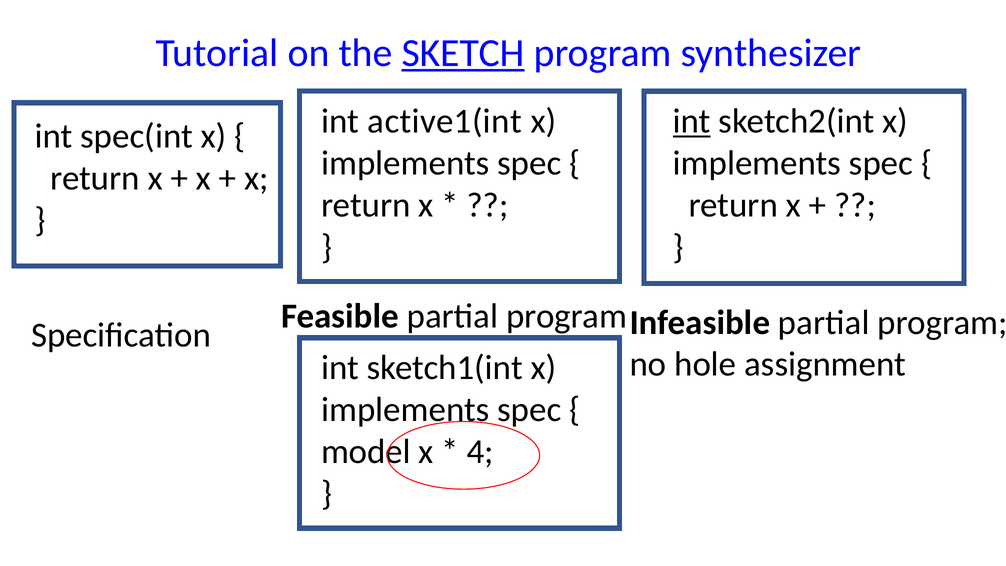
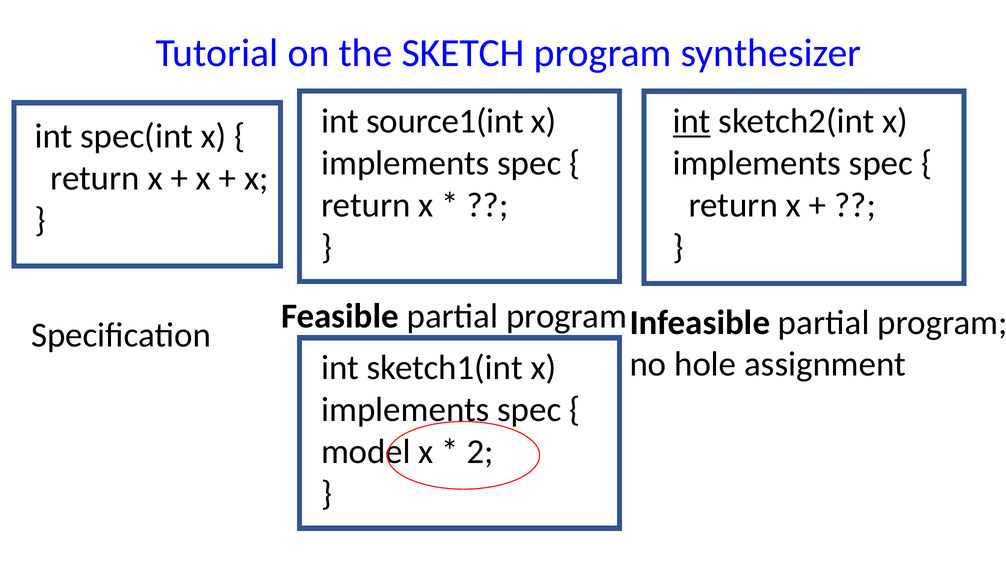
SKETCH underline: present -> none (463, 53)
active1(int: active1(int -> source1(int (445, 121)
4: 4 -> 2 (480, 452)
